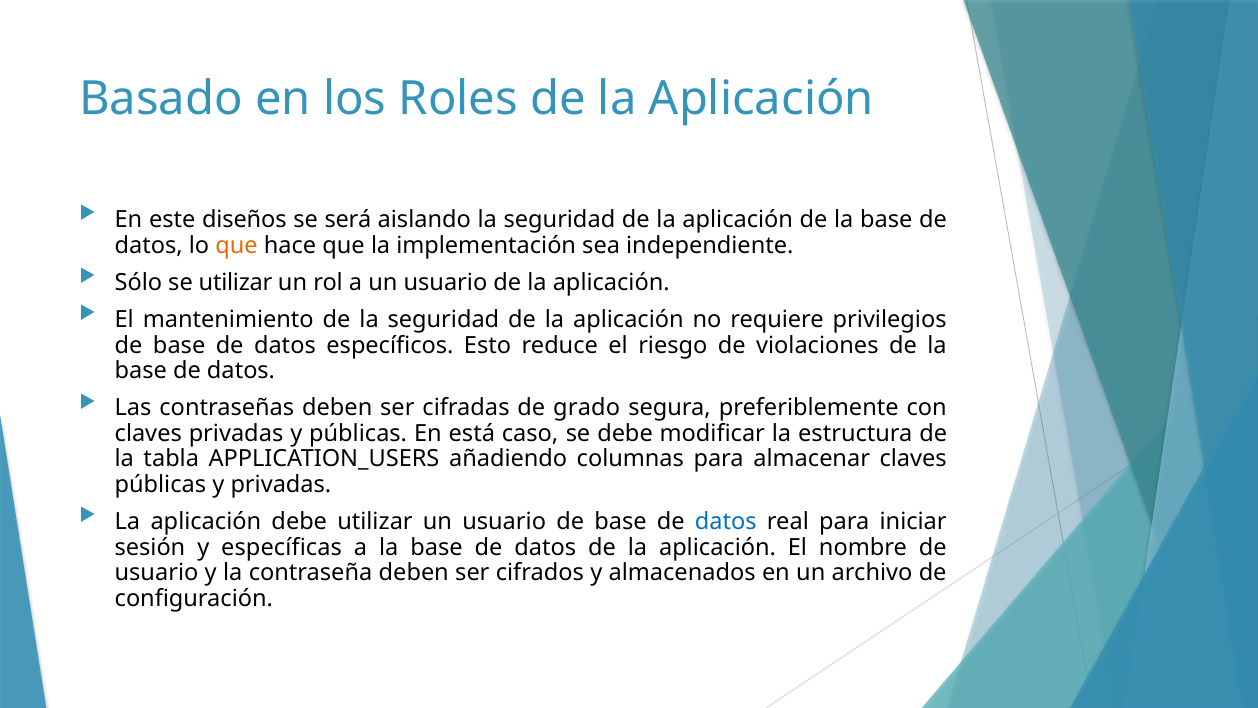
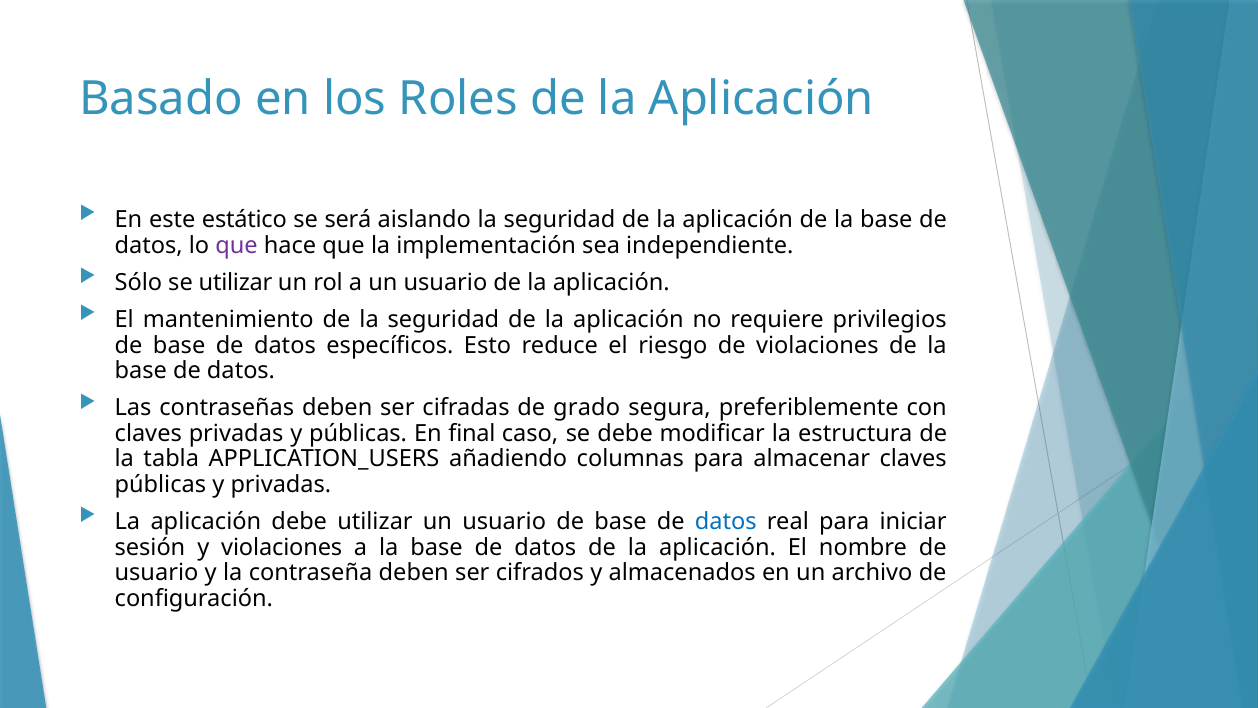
diseños: diseños -> estático (244, 220)
que colour: orange -> purple (236, 245)
está: está -> final (472, 433)
y específicas: específicas -> violaciones (282, 547)
